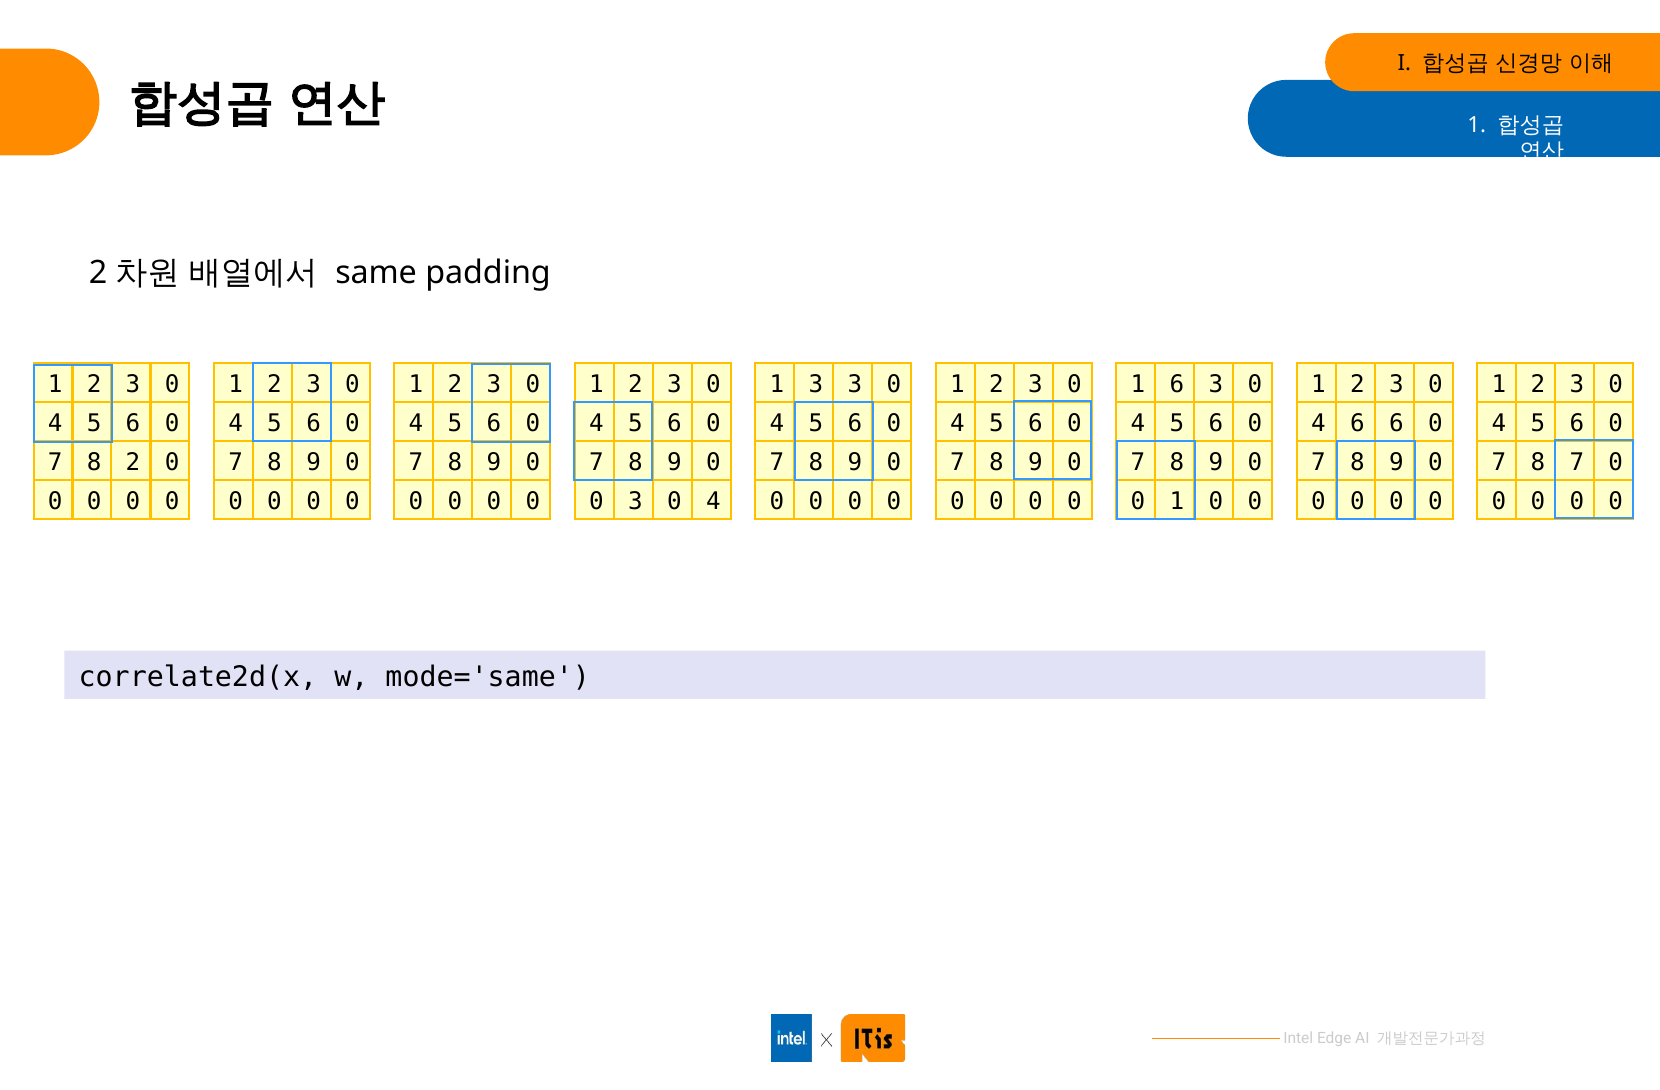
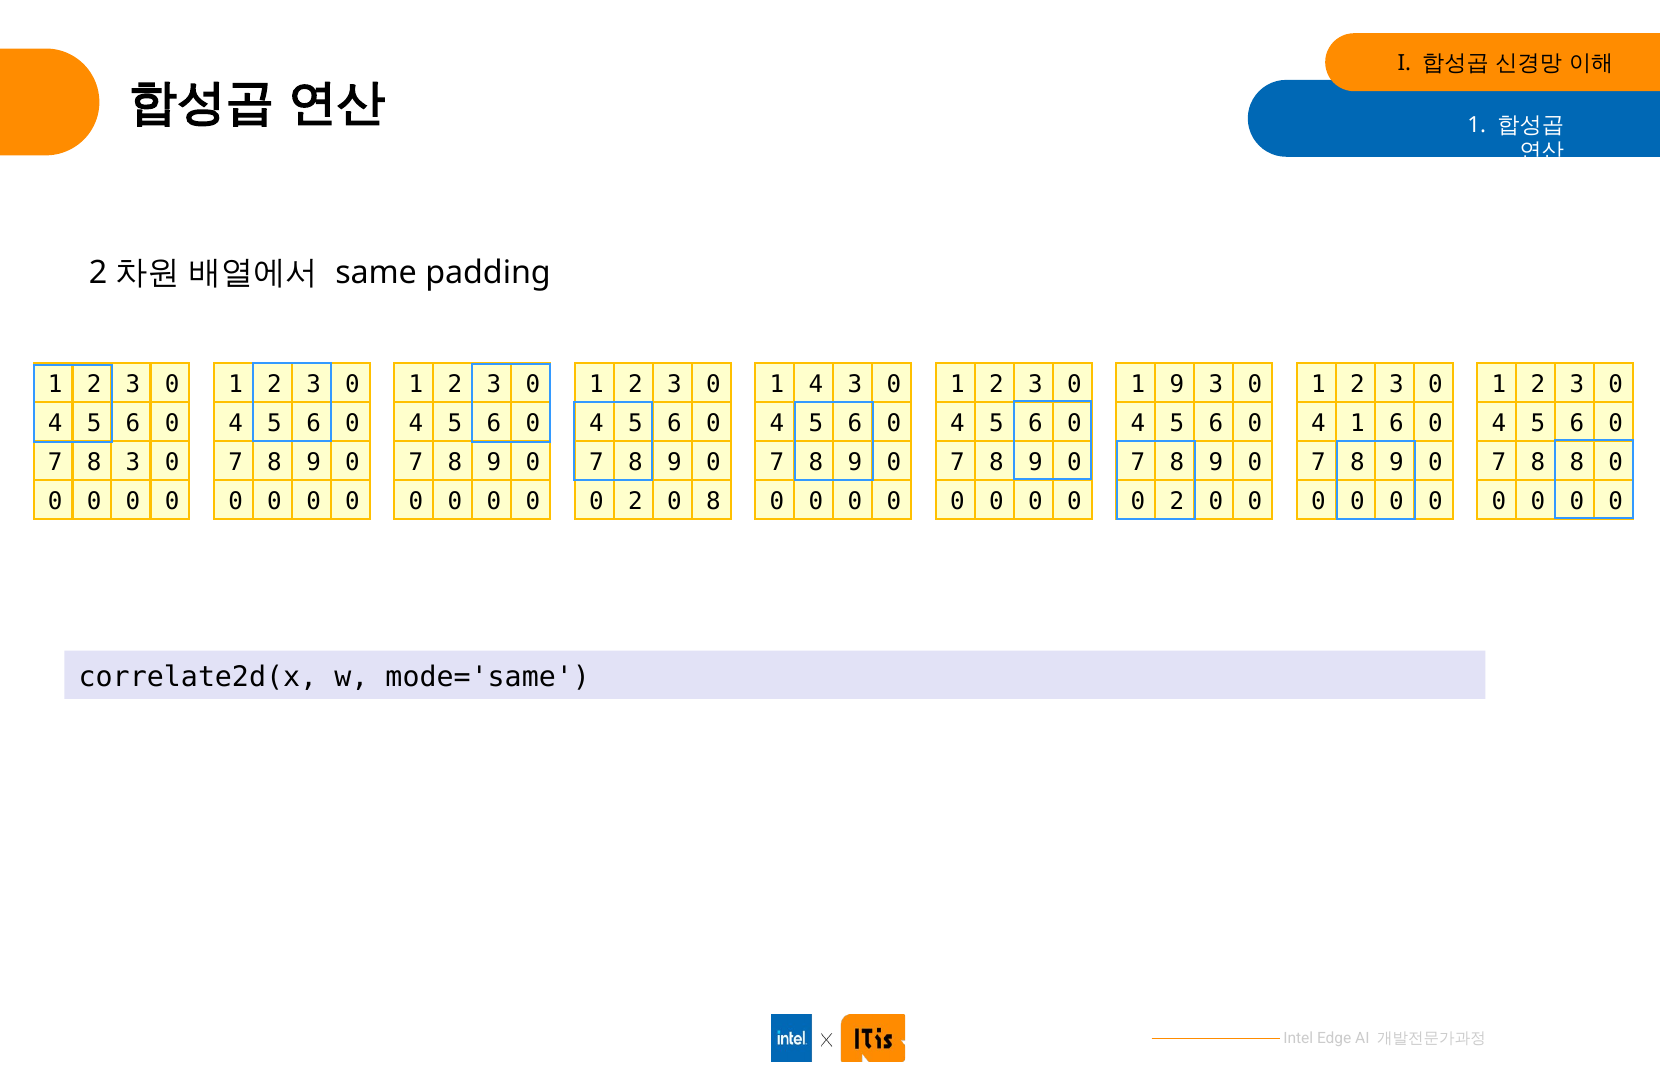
1 3: 3 -> 4 (816, 385)
1 6: 6 -> 9 (1177, 385)
4 6: 6 -> 1 (1357, 424)
8 2: 2 -> 3 (133, 463)
8 7: 7 -> 8 (1577, 463)
3: 3 -> 2 (636, 502)
0 4: 4 -> 8 (713, 502)
1: 1 -> 2 (1177, 502)
